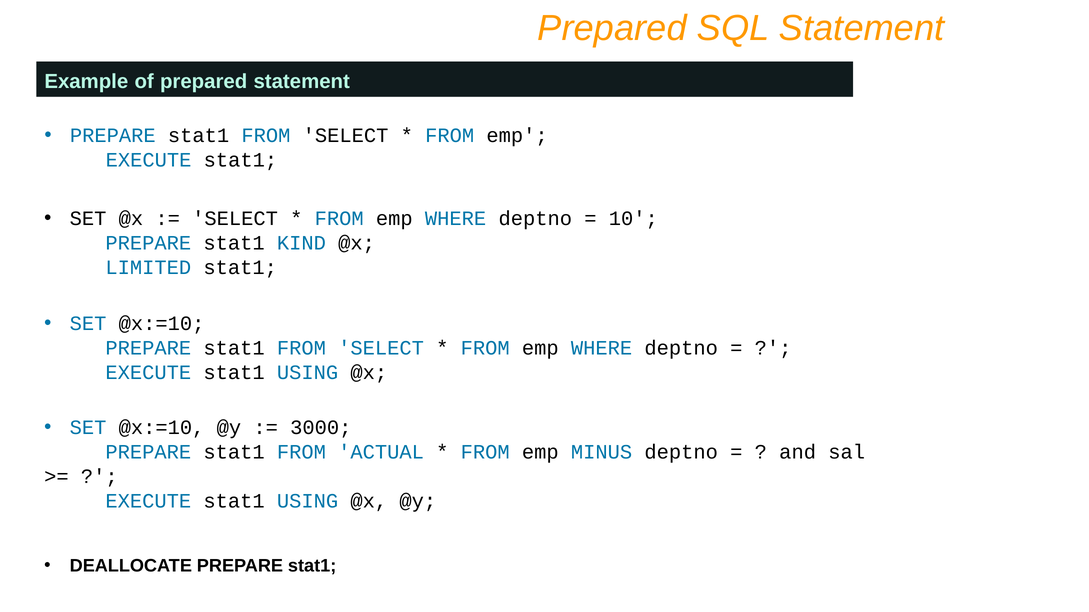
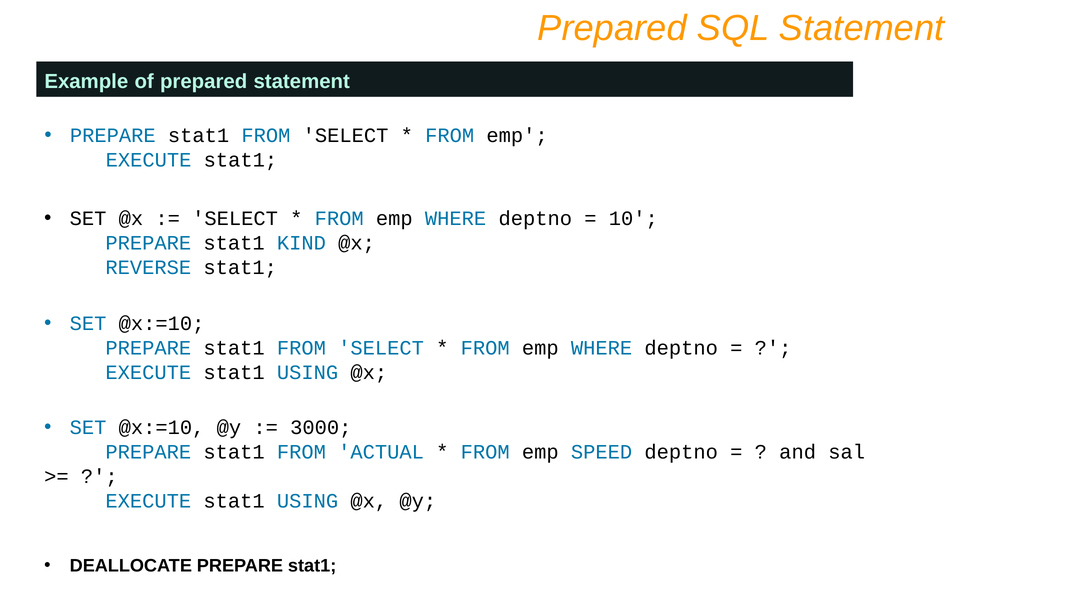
LIMITED: LIMITED -> REVERSE (148, 268)
MINUS: MINUS -> SPEED (602, 453)
